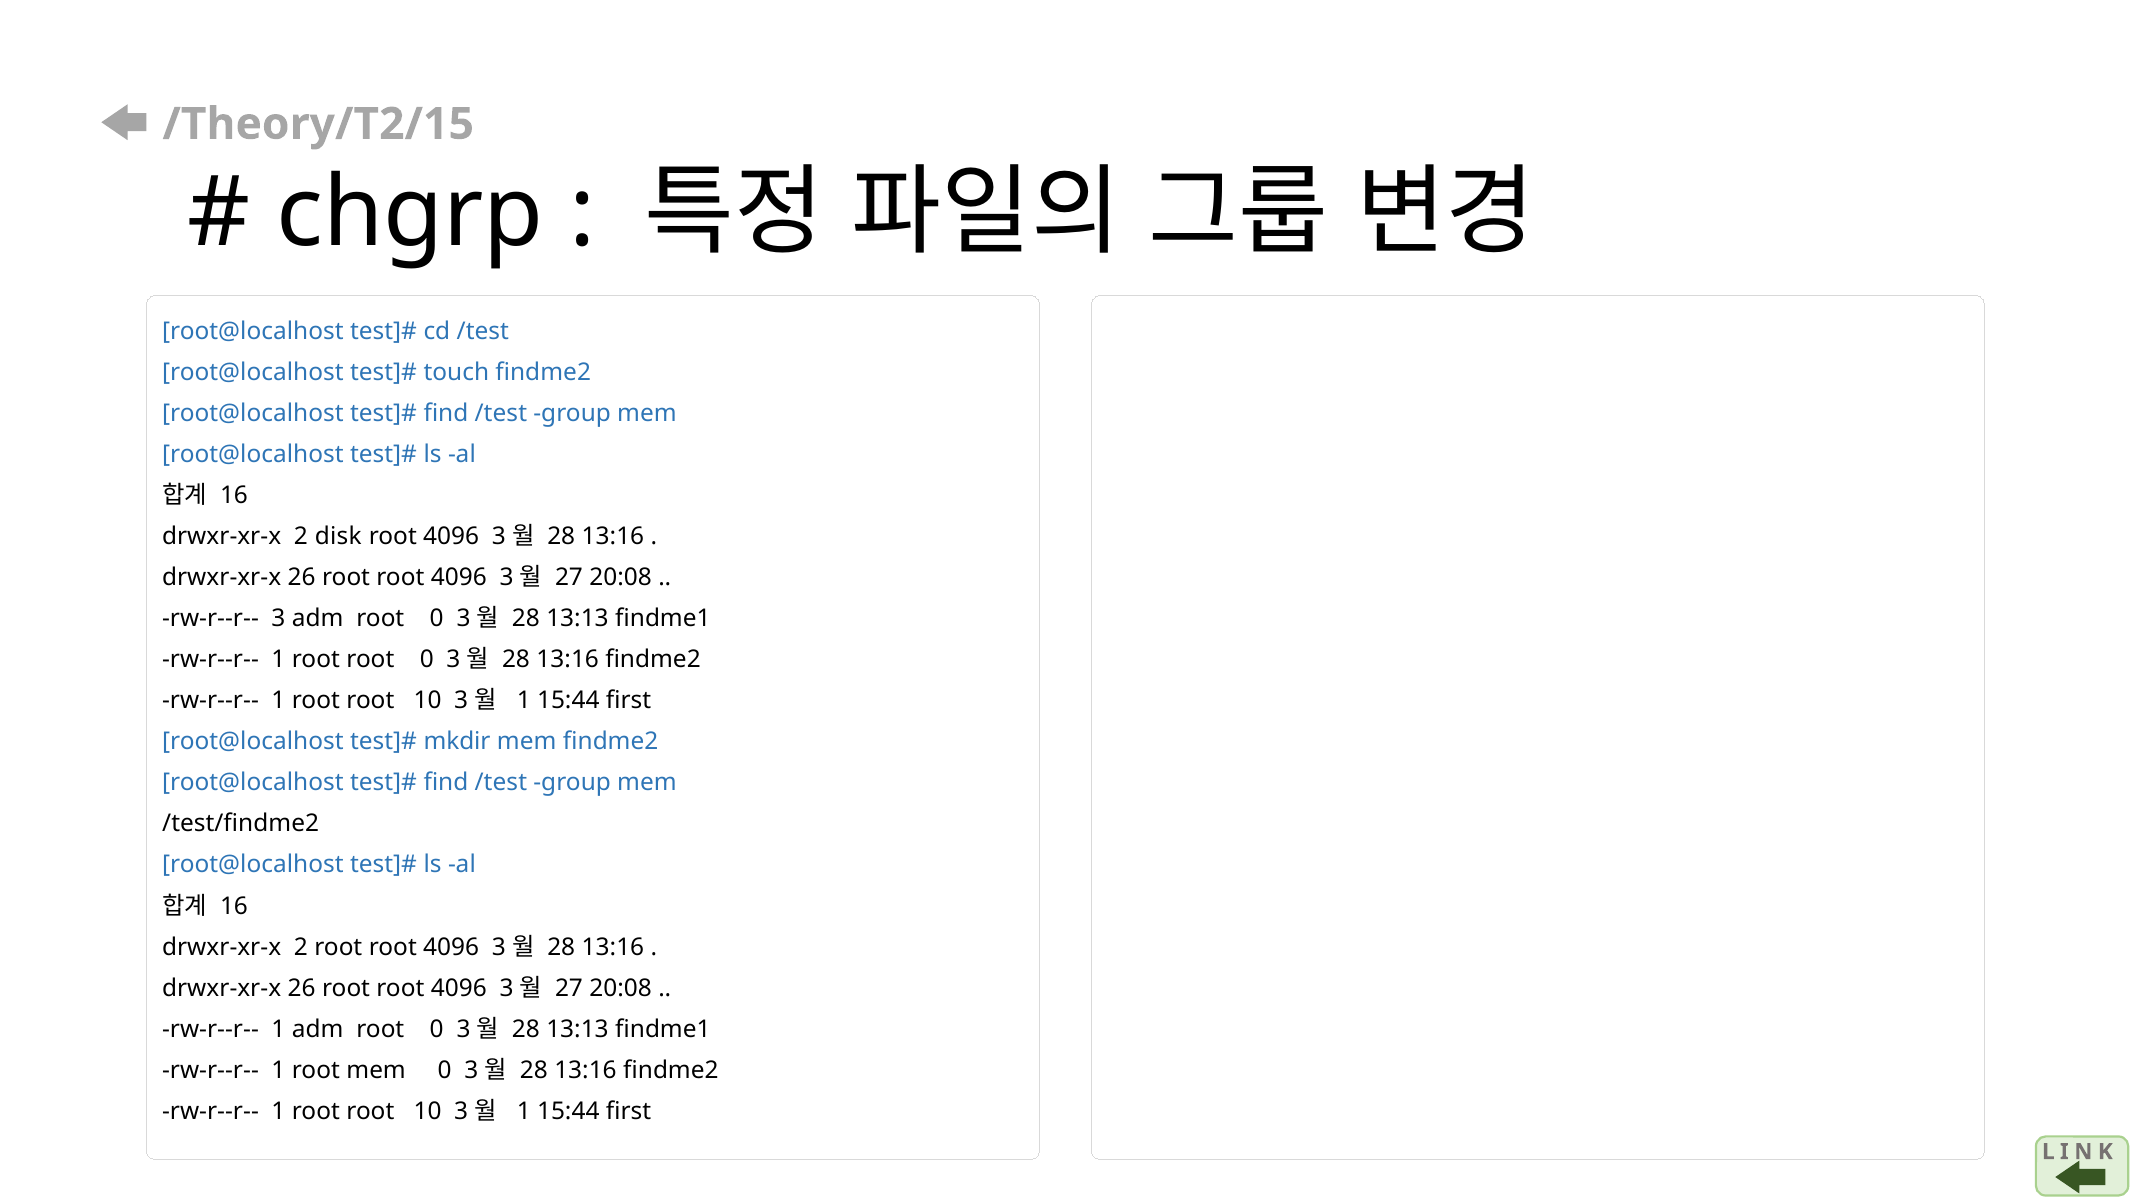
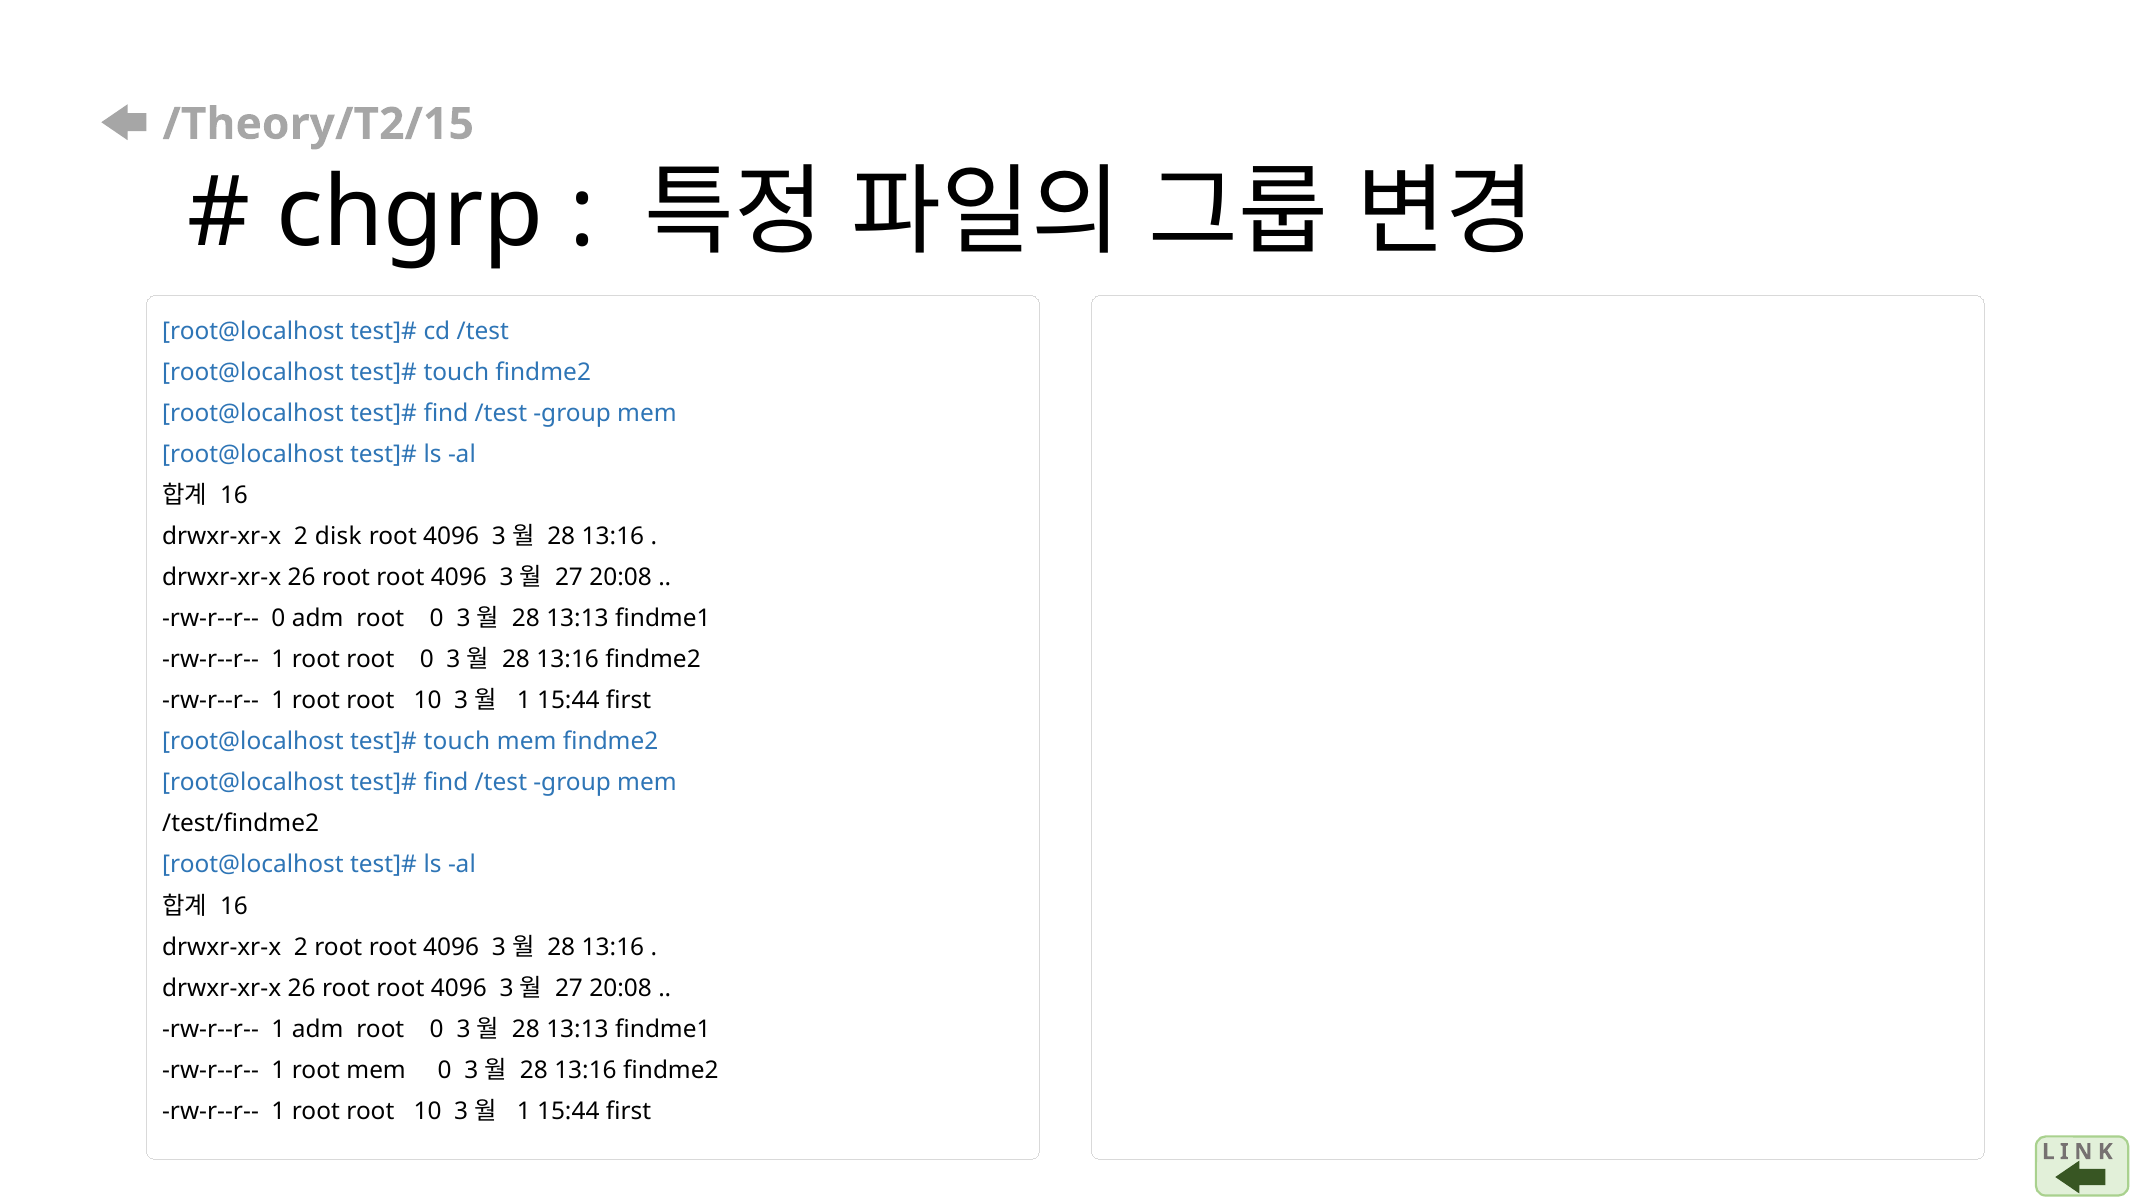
rw-r--r-- 3: 3 -> 0 (278, 619)
mkdir: mkdir -> touch (457, 742)
